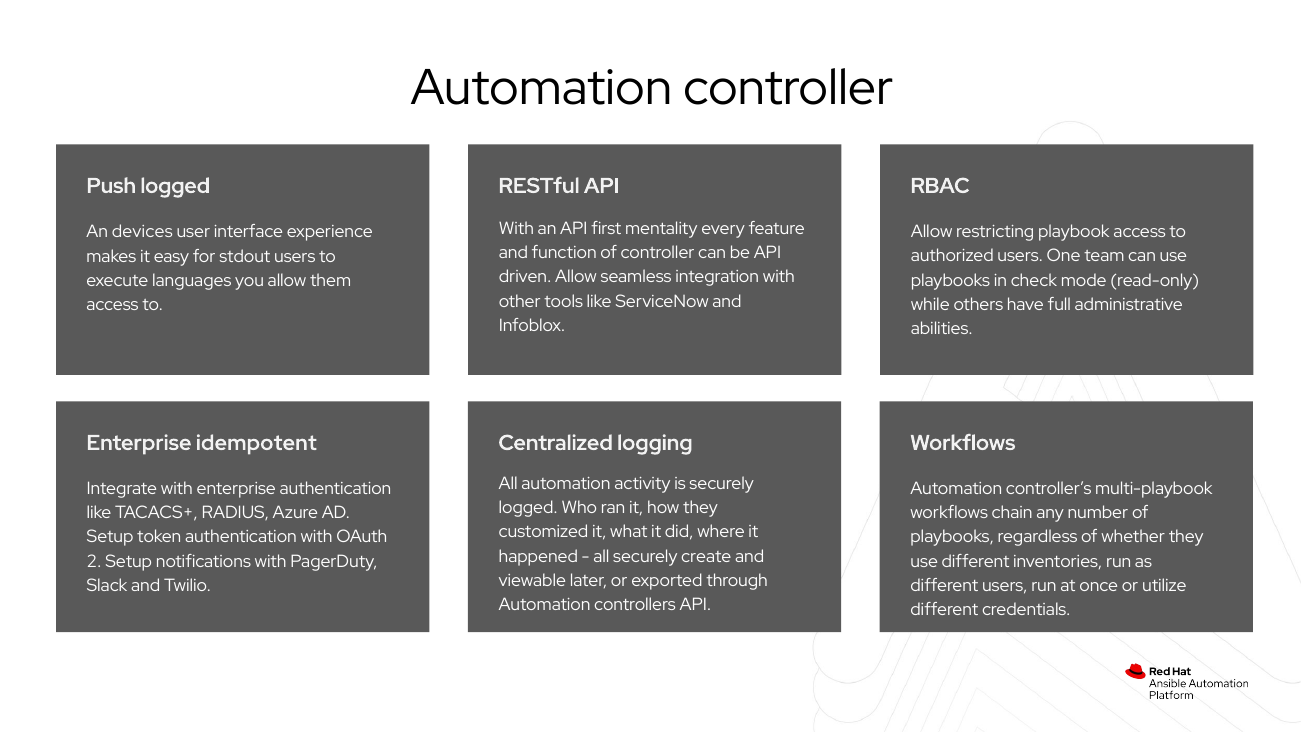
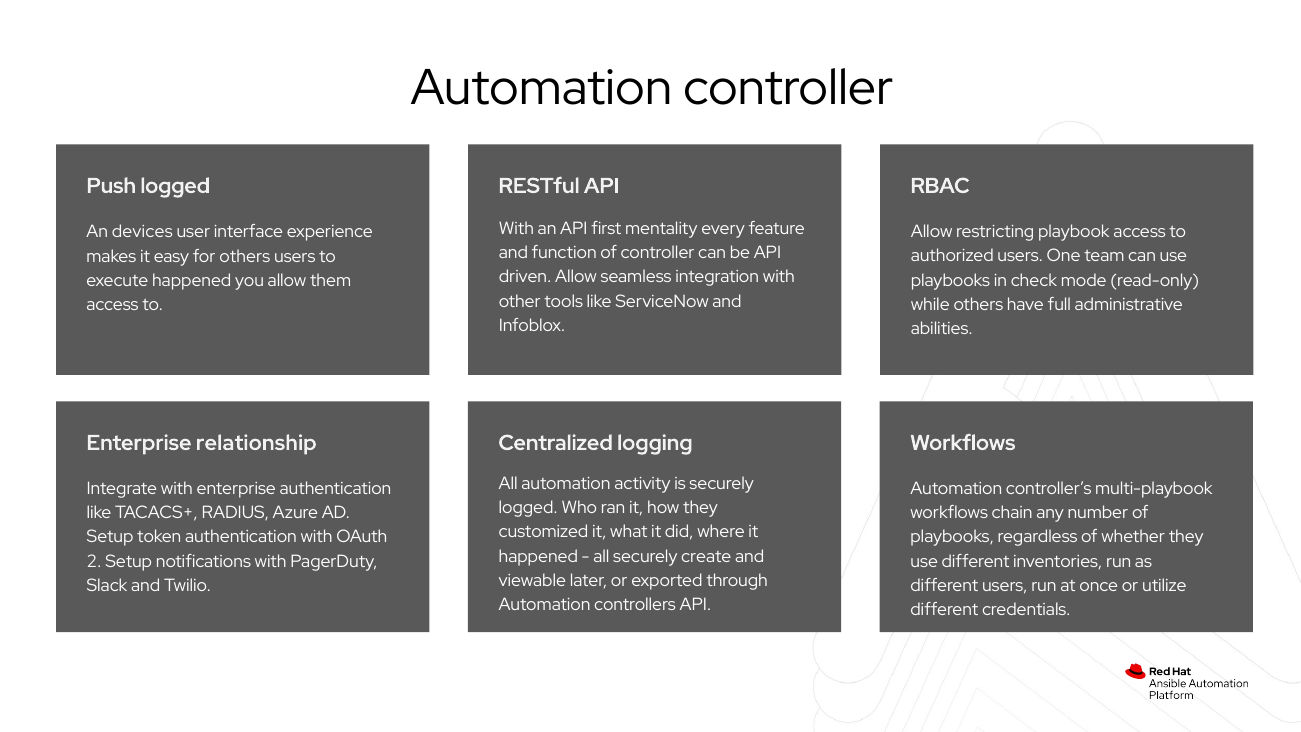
for stdout: stdout -> others (245, 256)
execute languages: languages -> happened (192, 281)
idempotent: idempotent -> relationship (256, 443)
